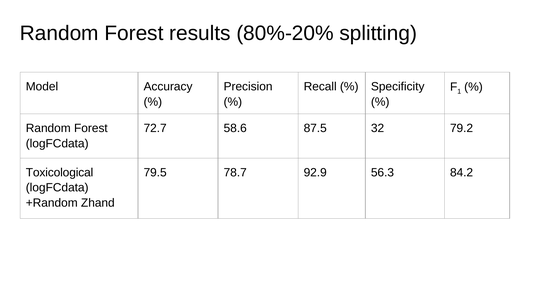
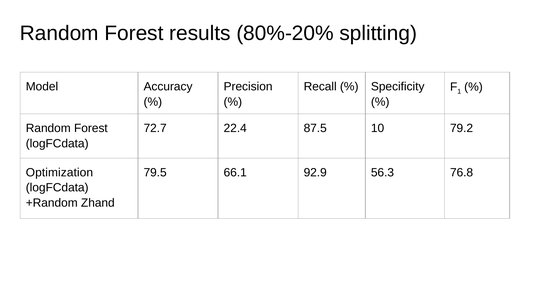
58.6: 58.6 -> 22.4 (235, 128)
32: 32 -> 10 (378, 128)
Toxicological: Toxicological -> Optimization (59, 172)
78.7: 78.7 -> 66.1 (235, 172)
84.2: 84.2 -> 76.8 (462, 172)
